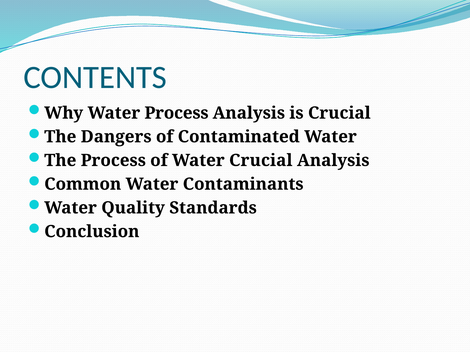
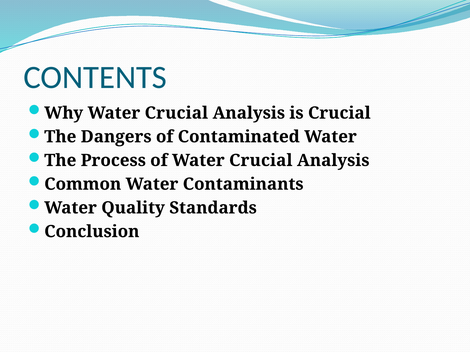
Why Water Process: Process -> Crucial (176, 113)
